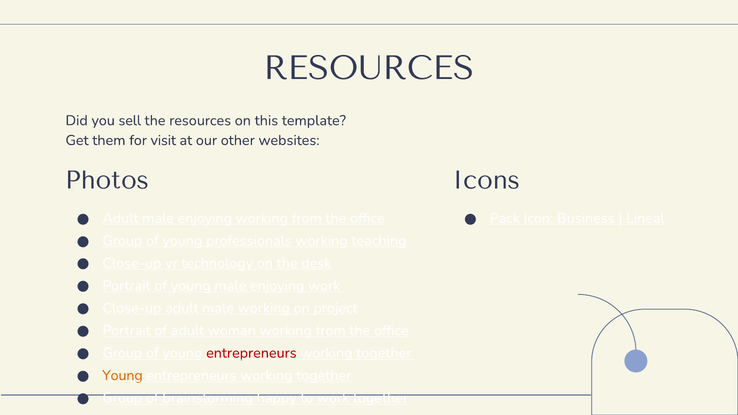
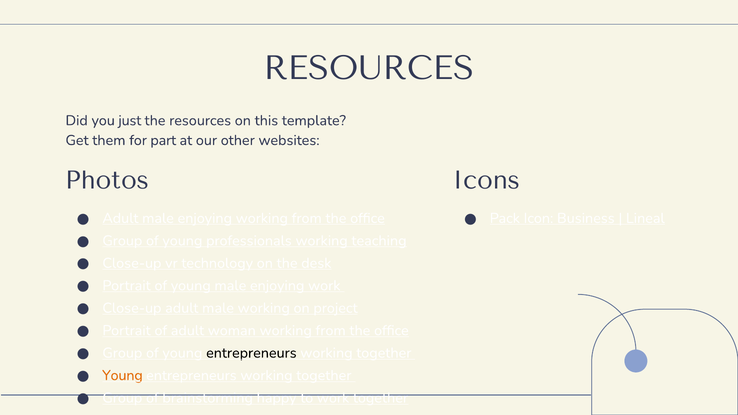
sell: sell -> just (130, 121)
visit: visit -> part (163, 140)
entrepreneurs colour: red -> black (251, 353)
